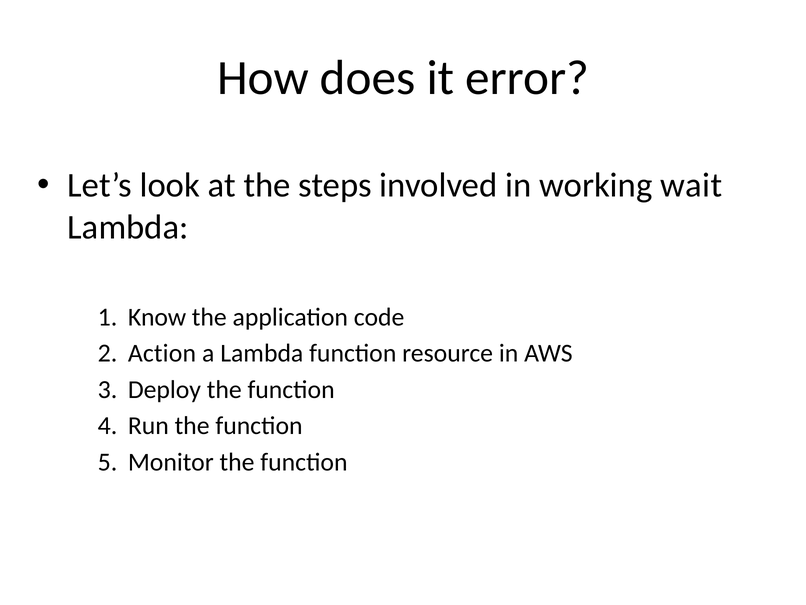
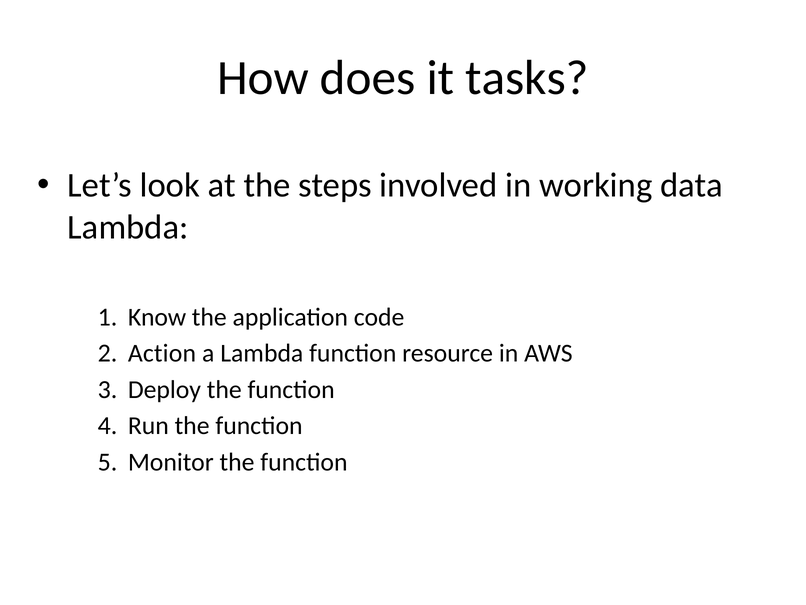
error: error -> tasks (527, 78)
wait: wait -> data (691, 185)
